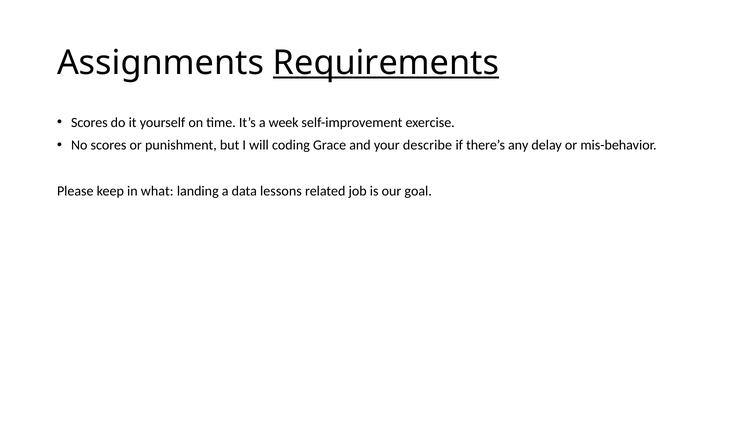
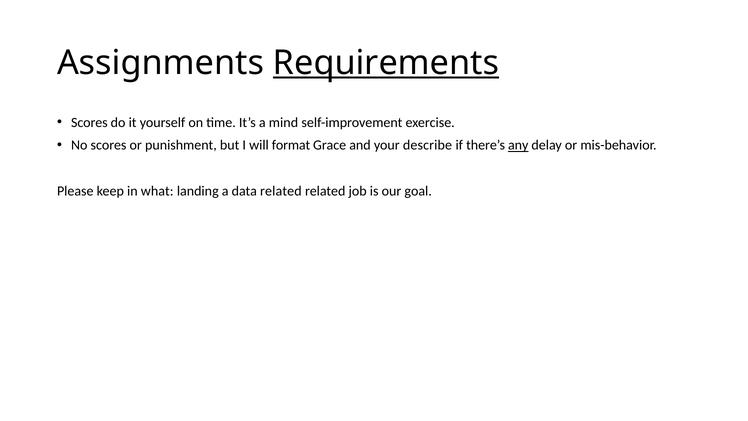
week: week -> mind (283, 122)
coding: coding -> format (291, 145)
any underline: none -> present (518, 145)
data lessons: lessons -> related (281, 191)
